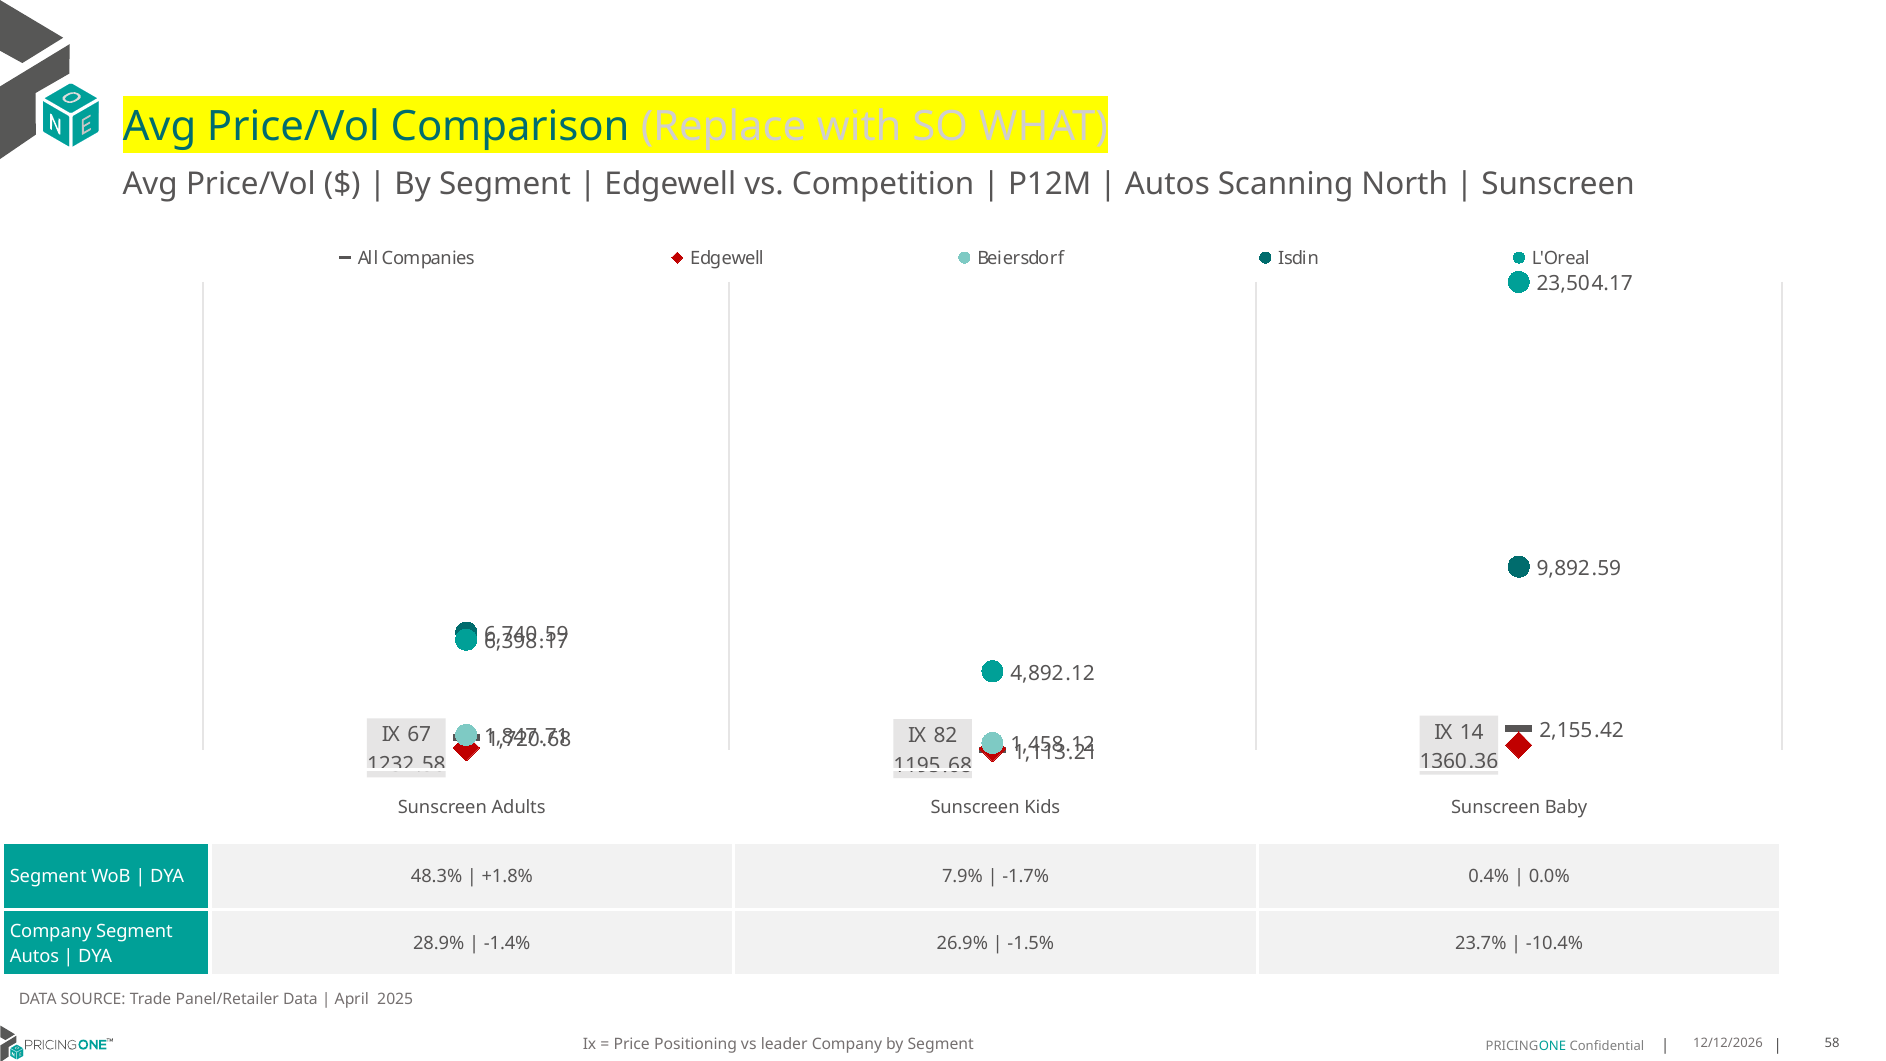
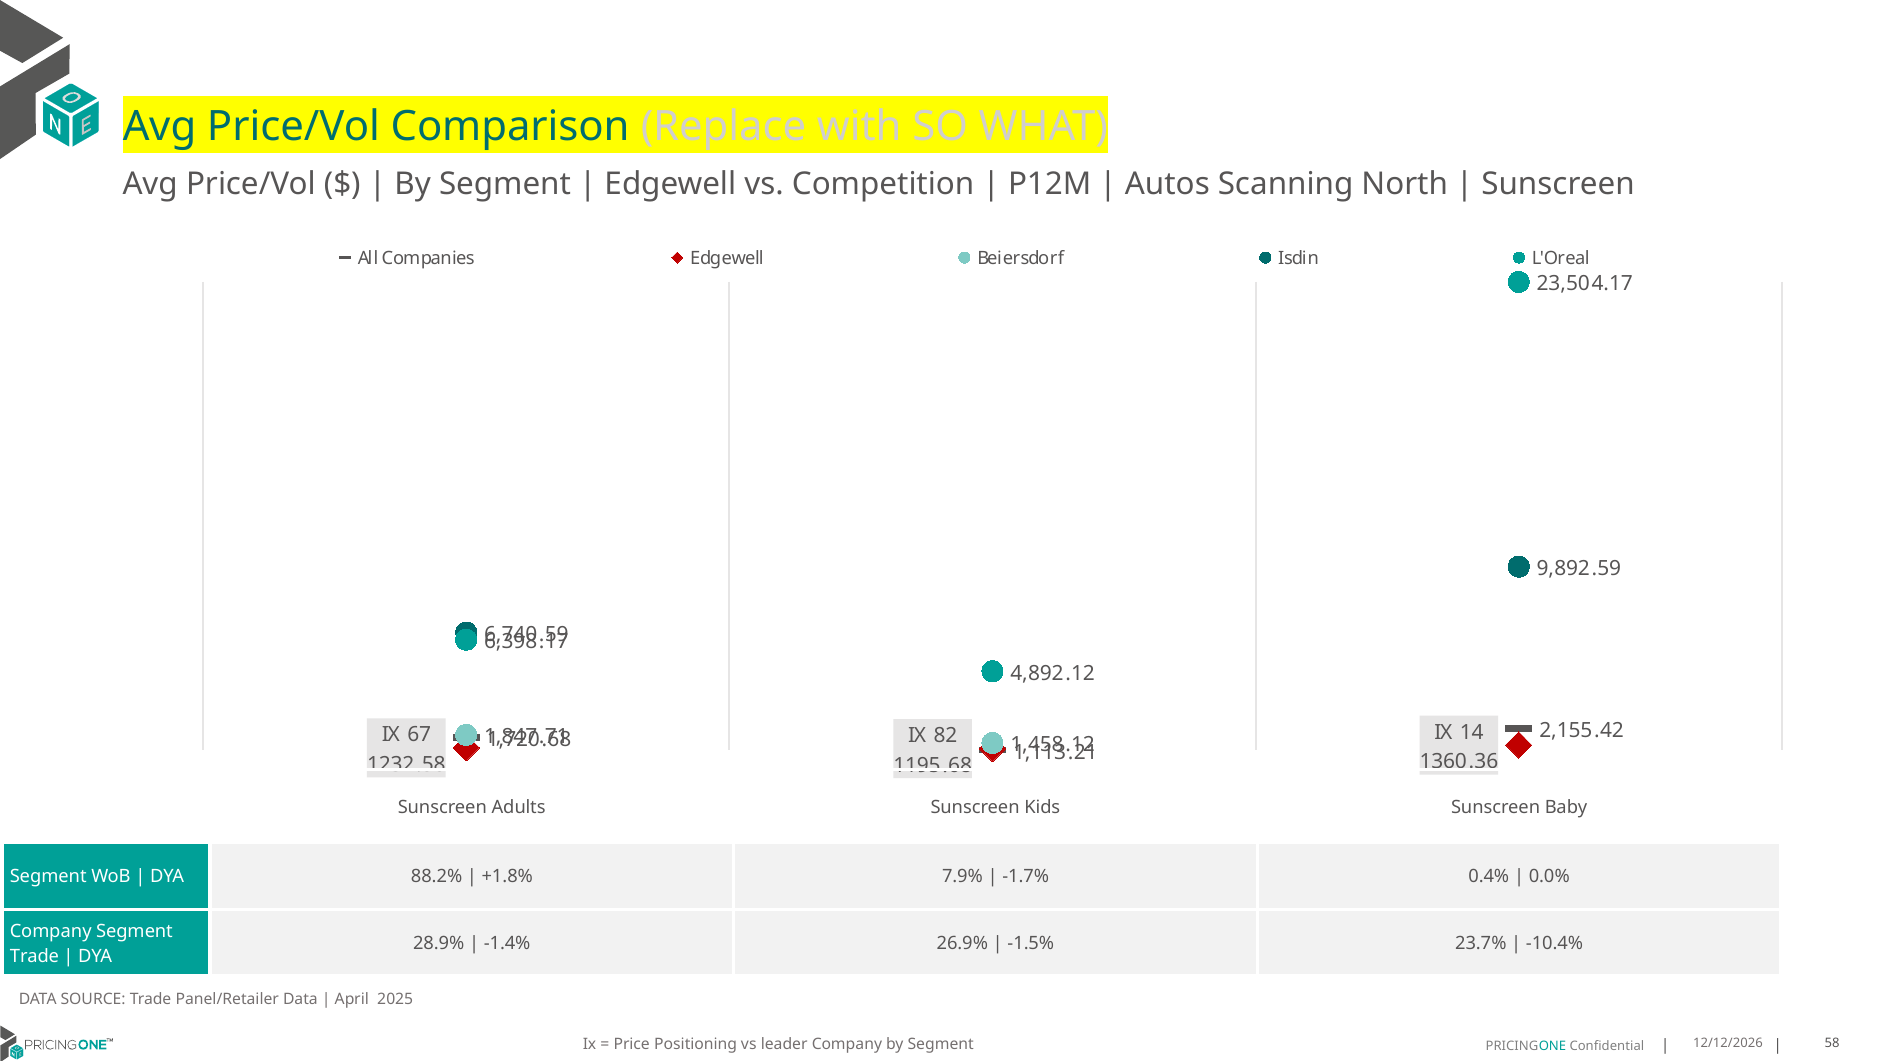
48.3%: 48.3% -> 88.2% (437, 877)
Autos: Autos -> Trade (35, 956)
